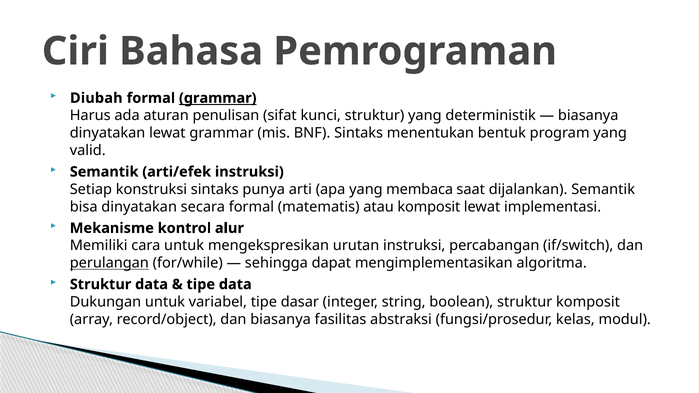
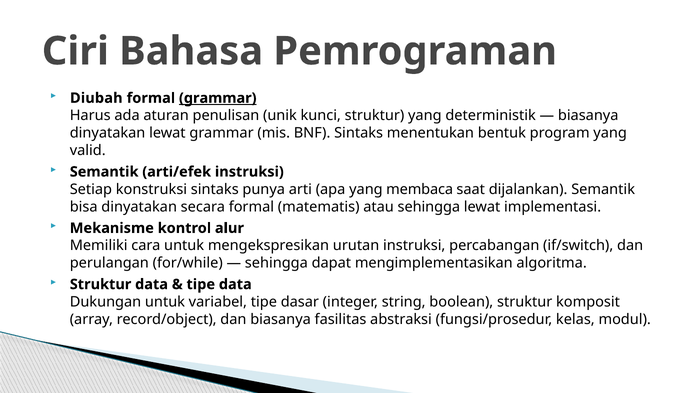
sifat: sifat -> unik (280, 116)
atau komposit: komposit -> sehingga (429, 207)
perulangan underline: present -> none (109, 263)
